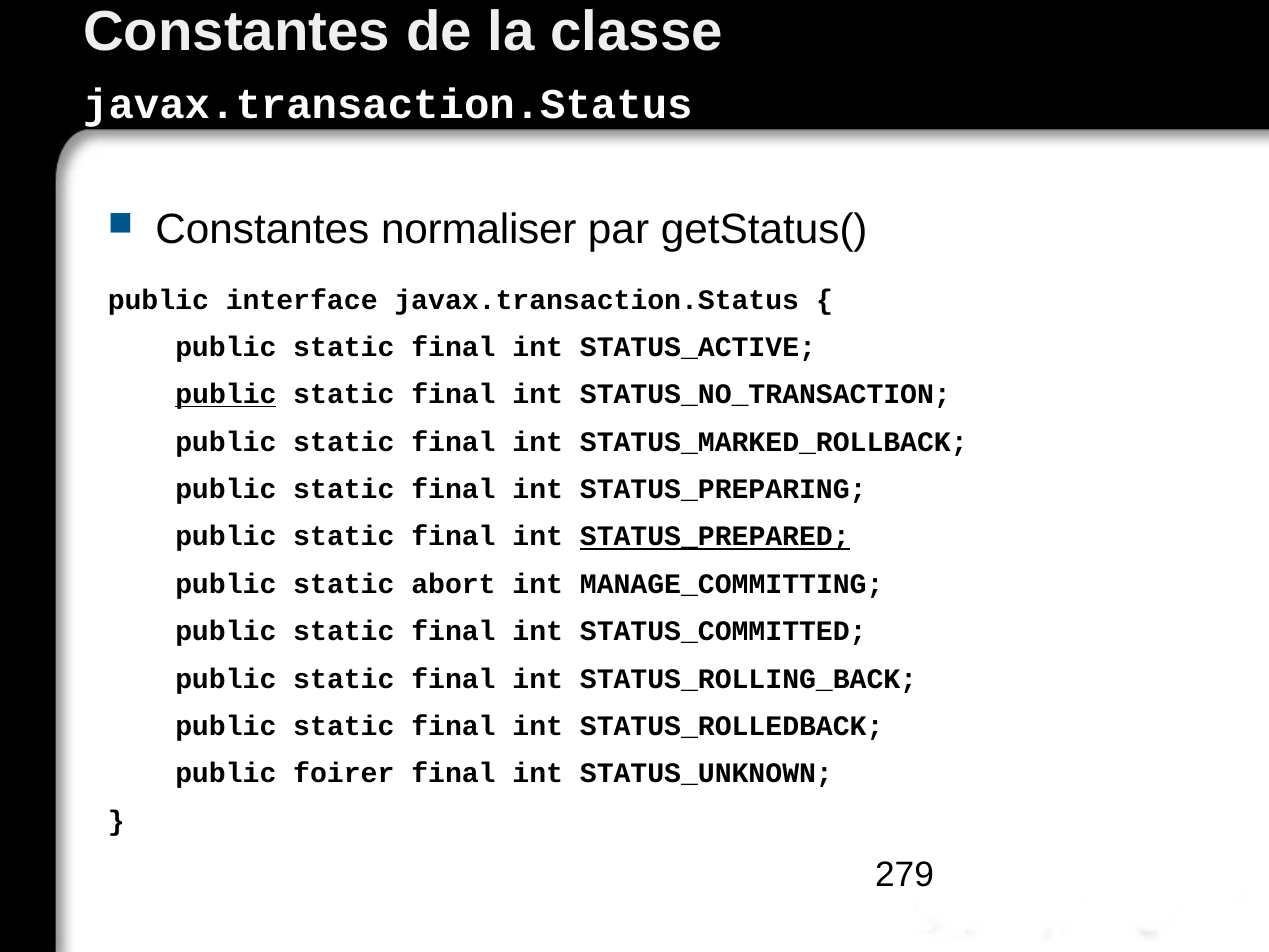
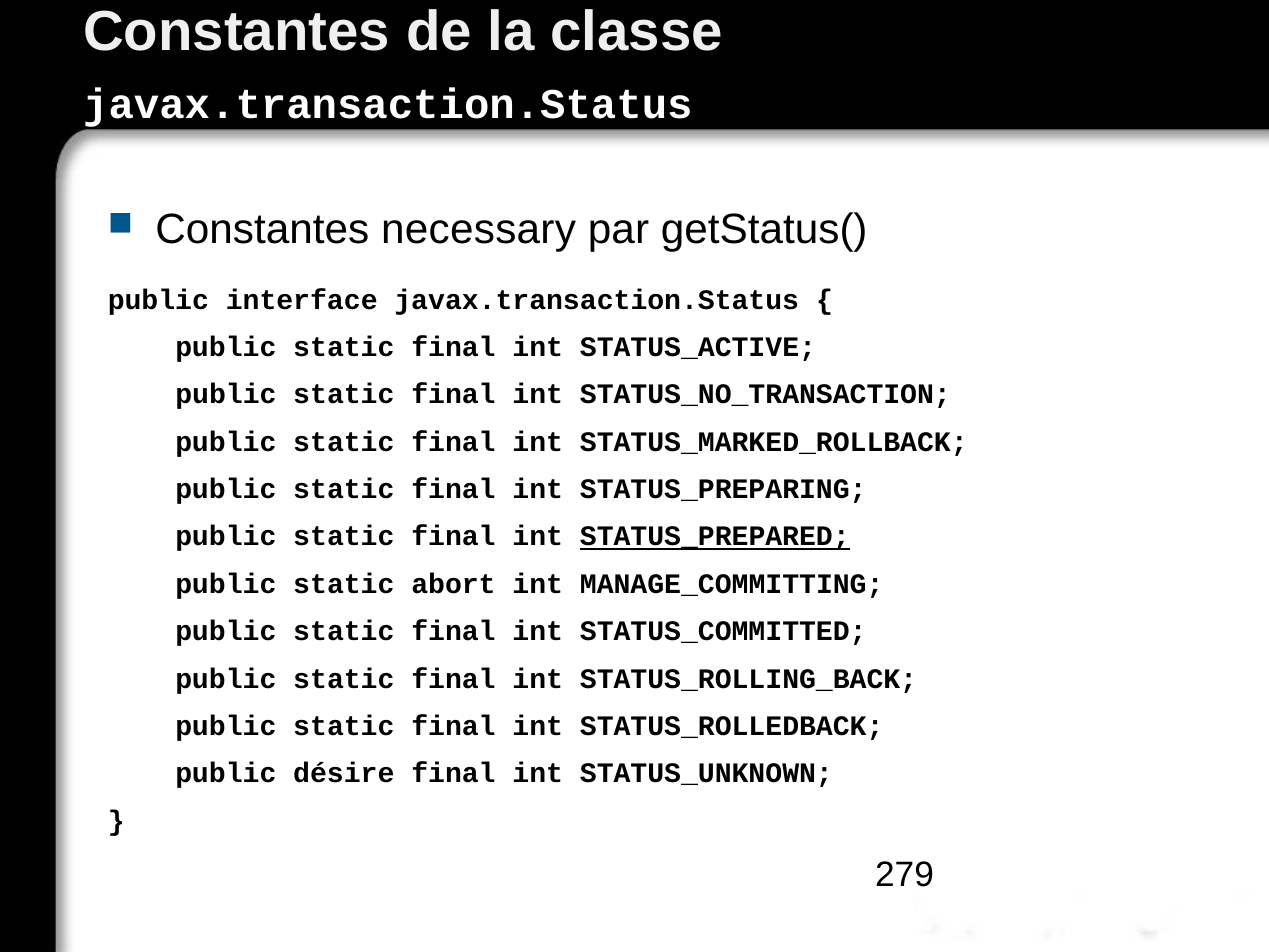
normaliser: normaliser -> necessary (479, 230)
public underline: present -> none (226, 394)
foirer: foirer -> désire (344, 773)
